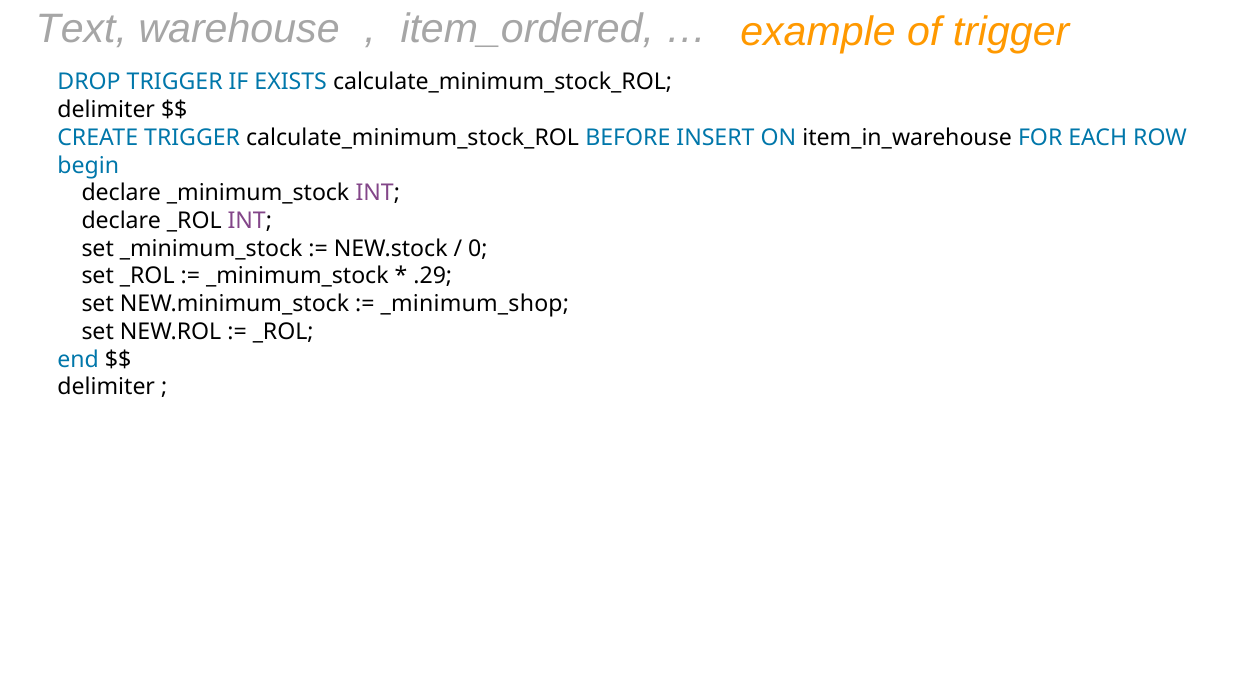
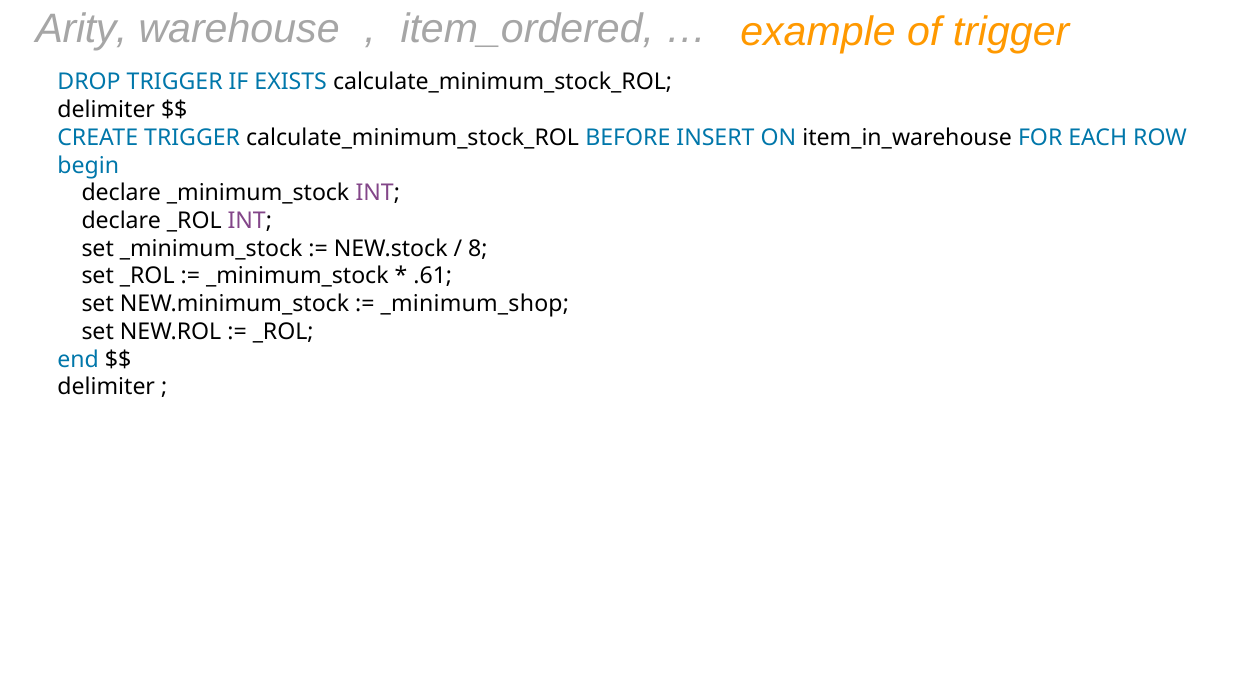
Text: Text -> Arity (82, 29)
0: 0 -> 8 (478, 249)
.29: .29 -> .61 (433, 276)
